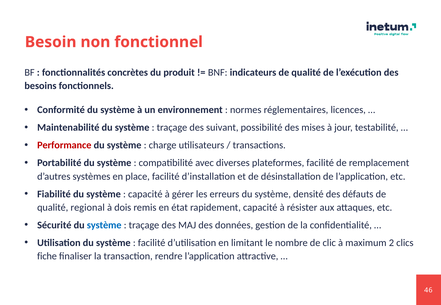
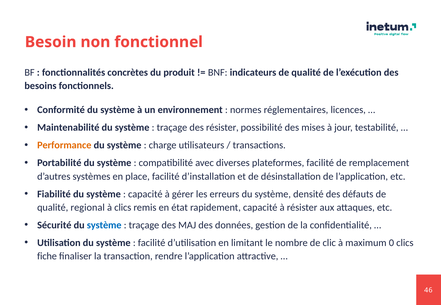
des suivant: suivant -> résister (222, 128)
Performance colour: red -> orange (64, 145)
à dois: dois -> clics (123, 208)
2: 2 -> 0 (391, 243)
